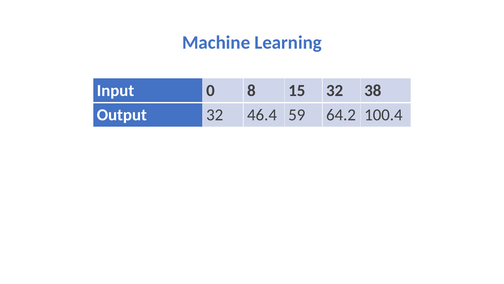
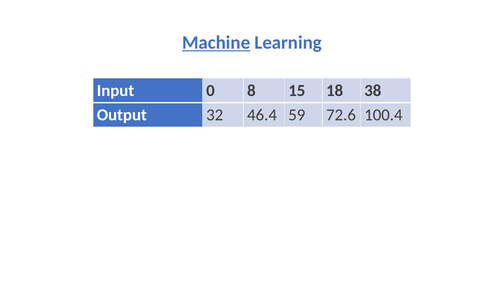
Machine underline: none -> present (216, 43)
15 32: 32 -> 18 (335, 90)
64.2: 64.2 -> 72.6 (341, 115)
